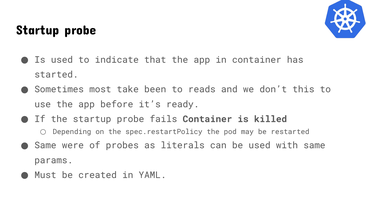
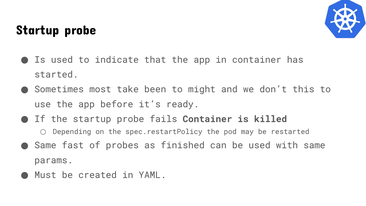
reads: reads -> might (202, 89)
were: were -> fast (73, 145)
literals: literals -> finished (183, 145)
